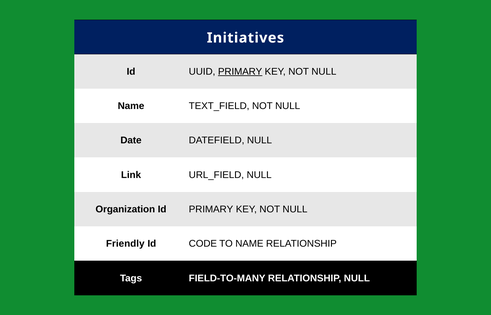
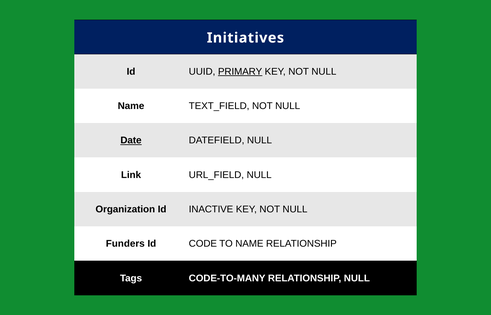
Date underline: none -> present (131, 141)
Id PRIMARY: PRIMARY -> INACTIVE (211, 210)
Friendly: Friendly -> Funders (125, 244)
FIELD-TO-MANY: FIELD-TO-MANY -> CODE-TO-MANY (227, 279)
